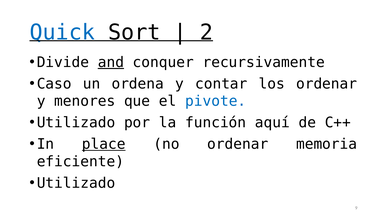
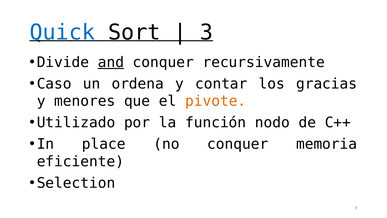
2: 2 -> 3 (206, 32)
los ordenar: ordenar -> gracias (327, 84)
pivote colour: blue -> orange (216, 101)
aquí: aquí -> nodo (272, 122)
place underline: present -> none (104, 144)
no ordenar: ordenar -> conquer (238, 144)
Utilizado: Utilizado -> Selection (76, 183)
